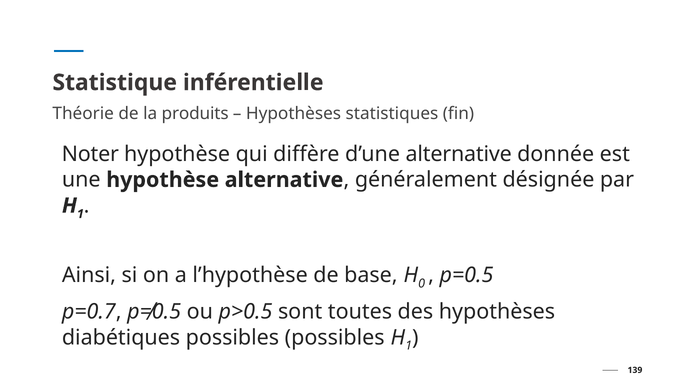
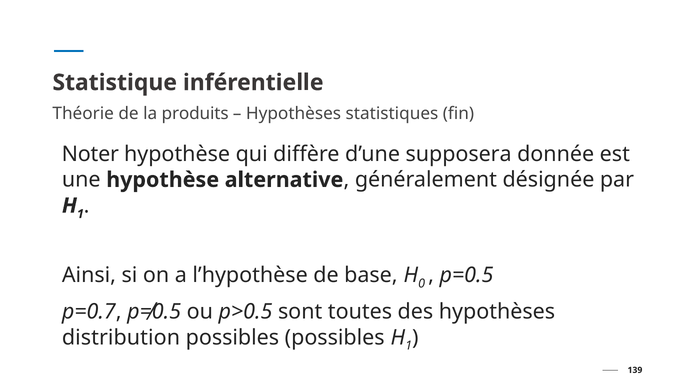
d’une alternative: alternative -> supposera (459, 154)
diabétiques: diabétiques -> distribution (121, 337)
